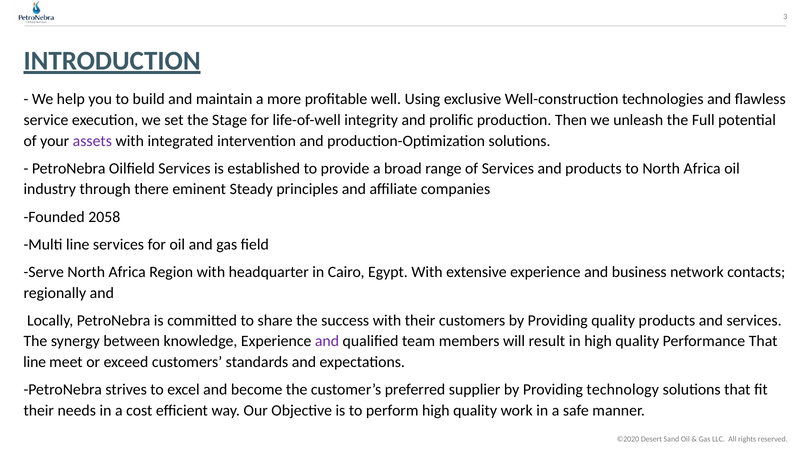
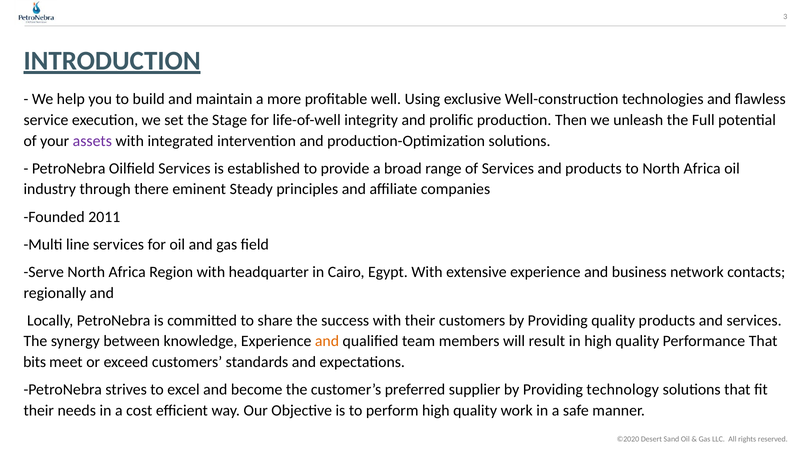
2058: 2058 -> 2011 (104, 217)
and colour: purple -> orange (327, 341)
line: line -> bits (35, 362)
